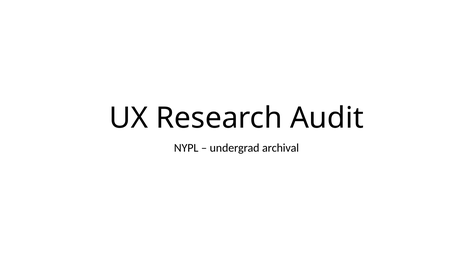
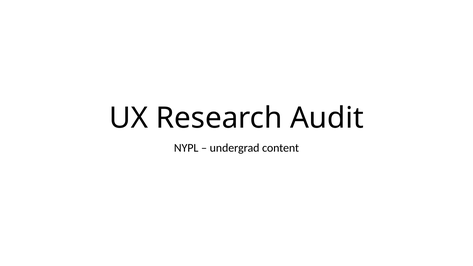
archival: archival -> content (281, 148)
